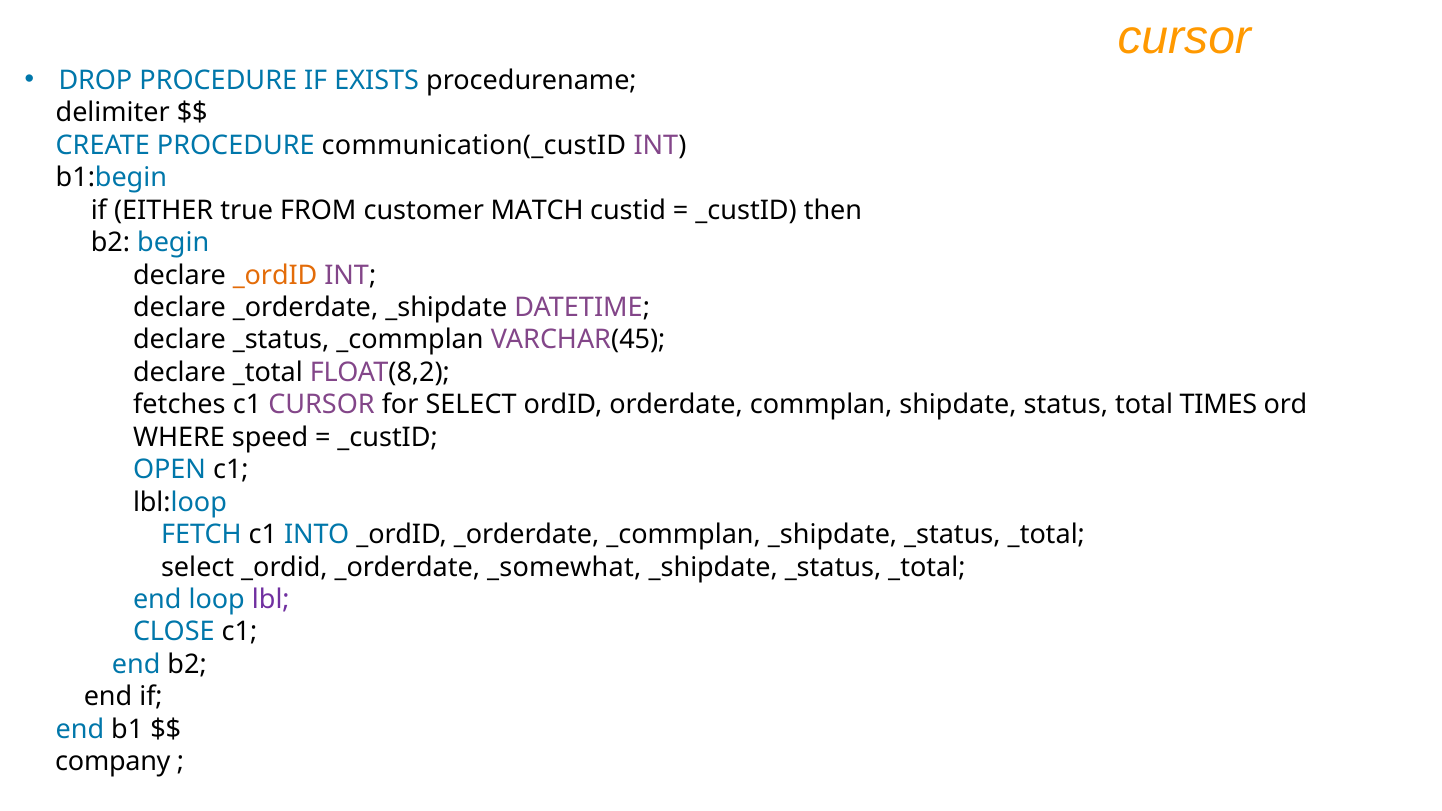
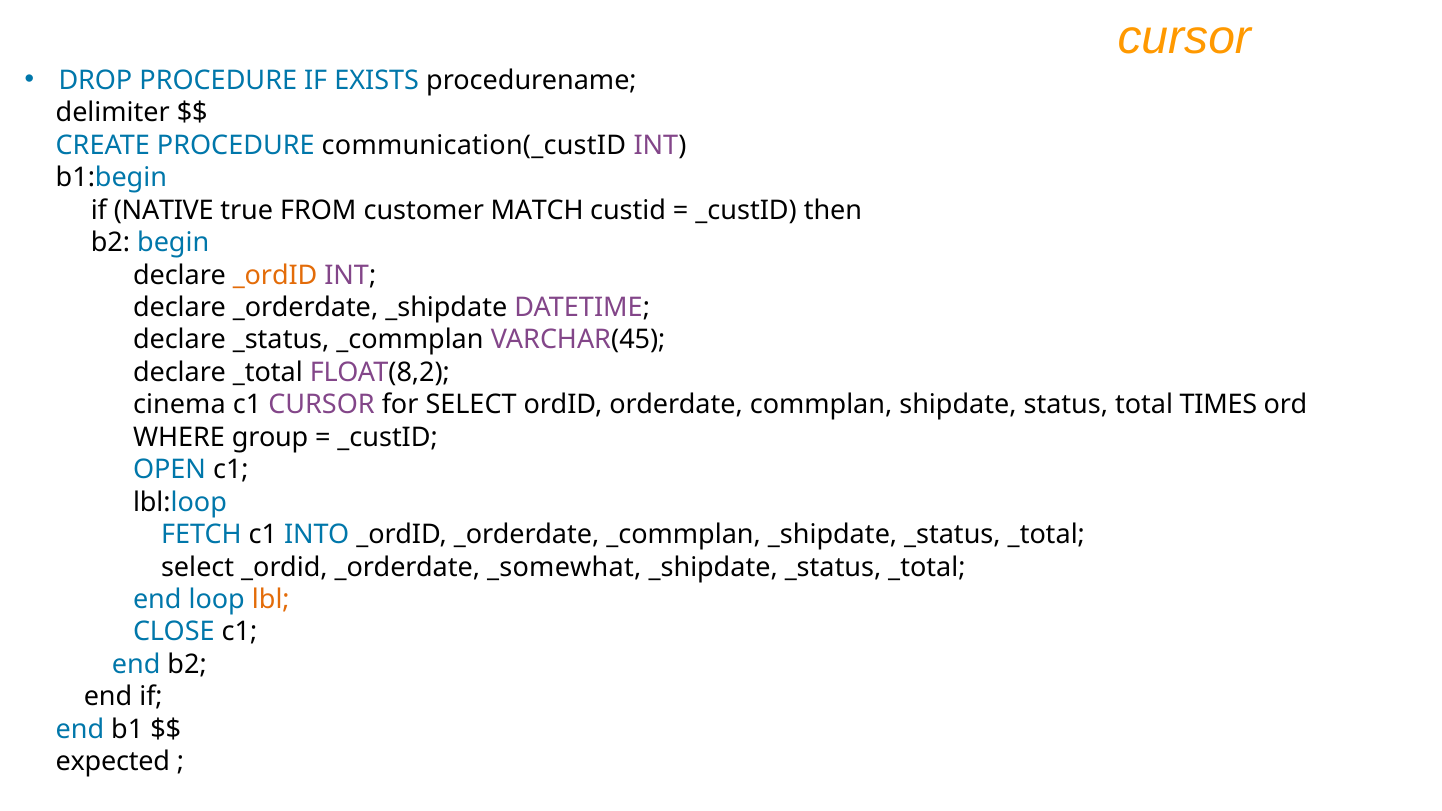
EITHER: EITHER -> NATIVE (164, 210)
fetches: fetches -> cinema (179, 405)
speed: speed -> group (270, 437)
lbl colour: purple -> orange (271, 600)
company: company -> expected (113, 762)
